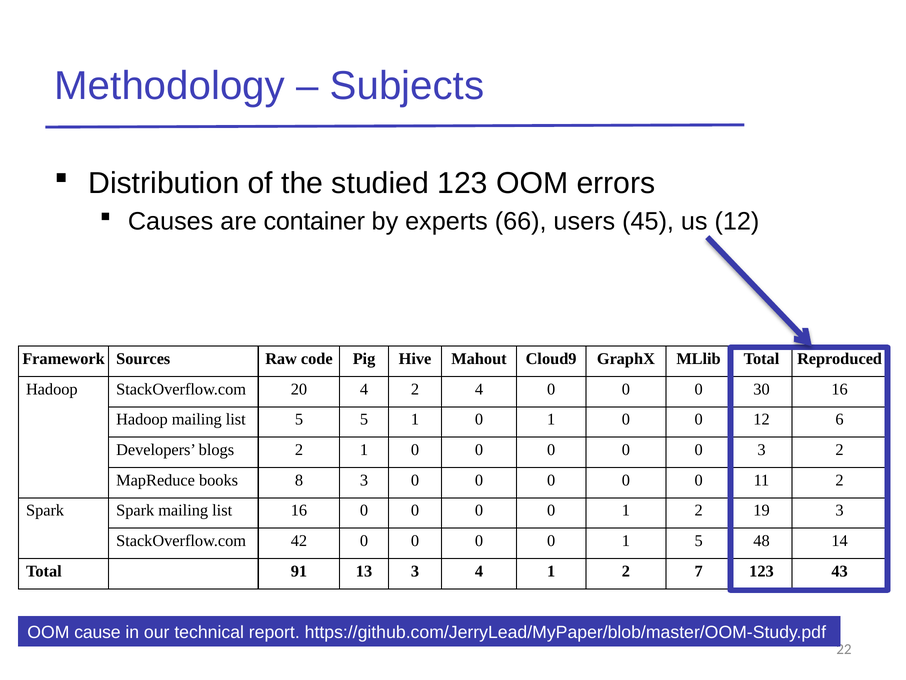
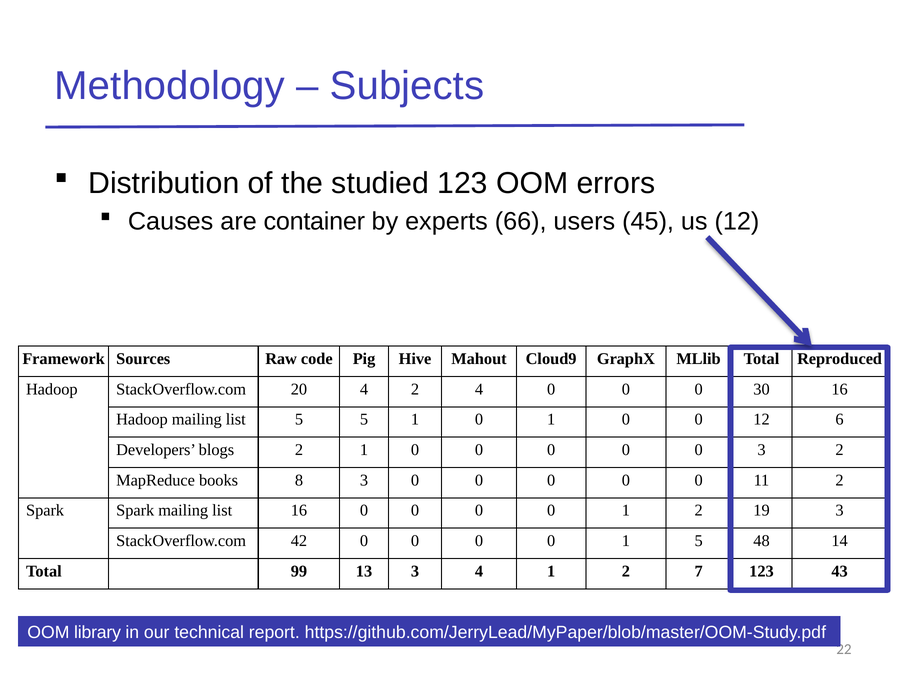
91: 91 -> 99 (299, 571)
cause: cause -> library (97, 632)
